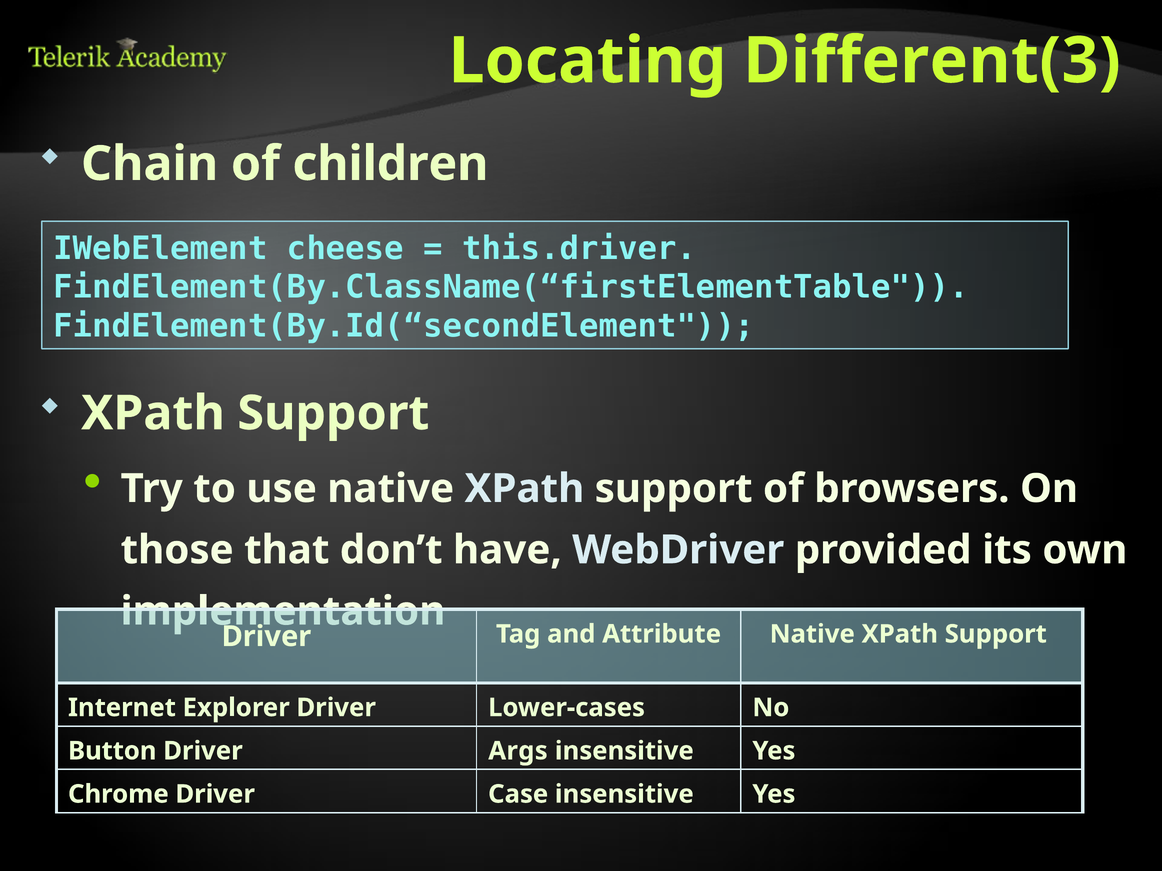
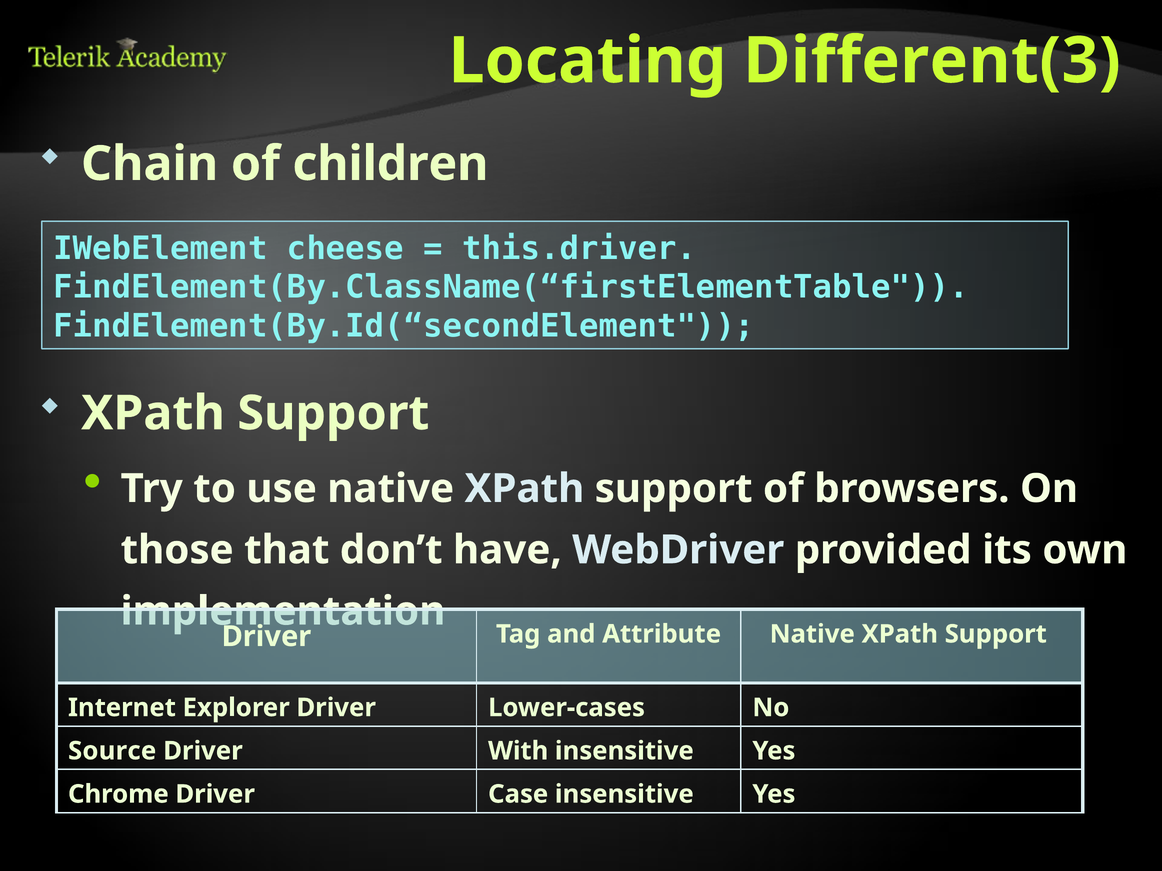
Button: Button -> Source (112, 751)
Args: Args -> With (518, 751)
